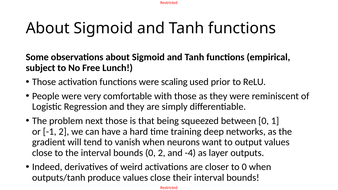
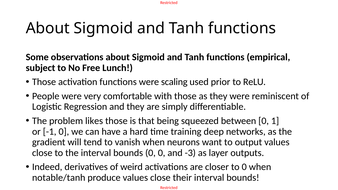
next: next -> likes (94, 121)
-1 2: 2 -> 0 (64, 132)
0 2: 2 -> 0 (162, 153)
-4: -4 -> -3 (190, 153)
outputs/tanh: outputs/tanh -> notable/tanh (59, 178)
